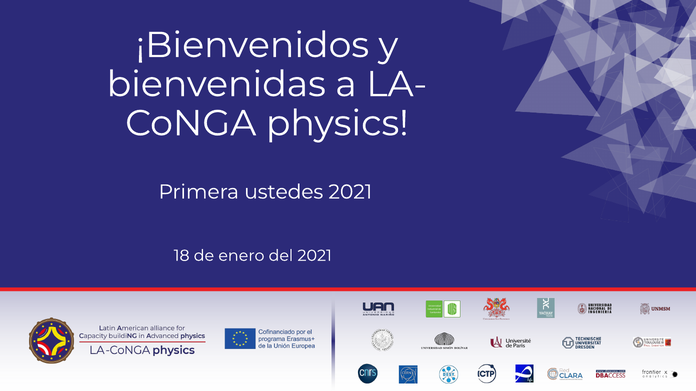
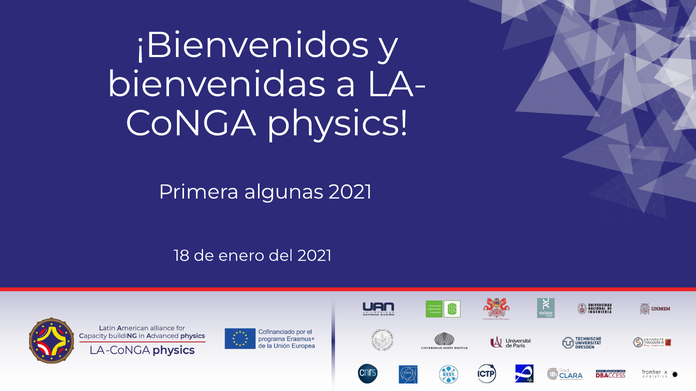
ustedes: ustedes -> algunas (284, 192)
